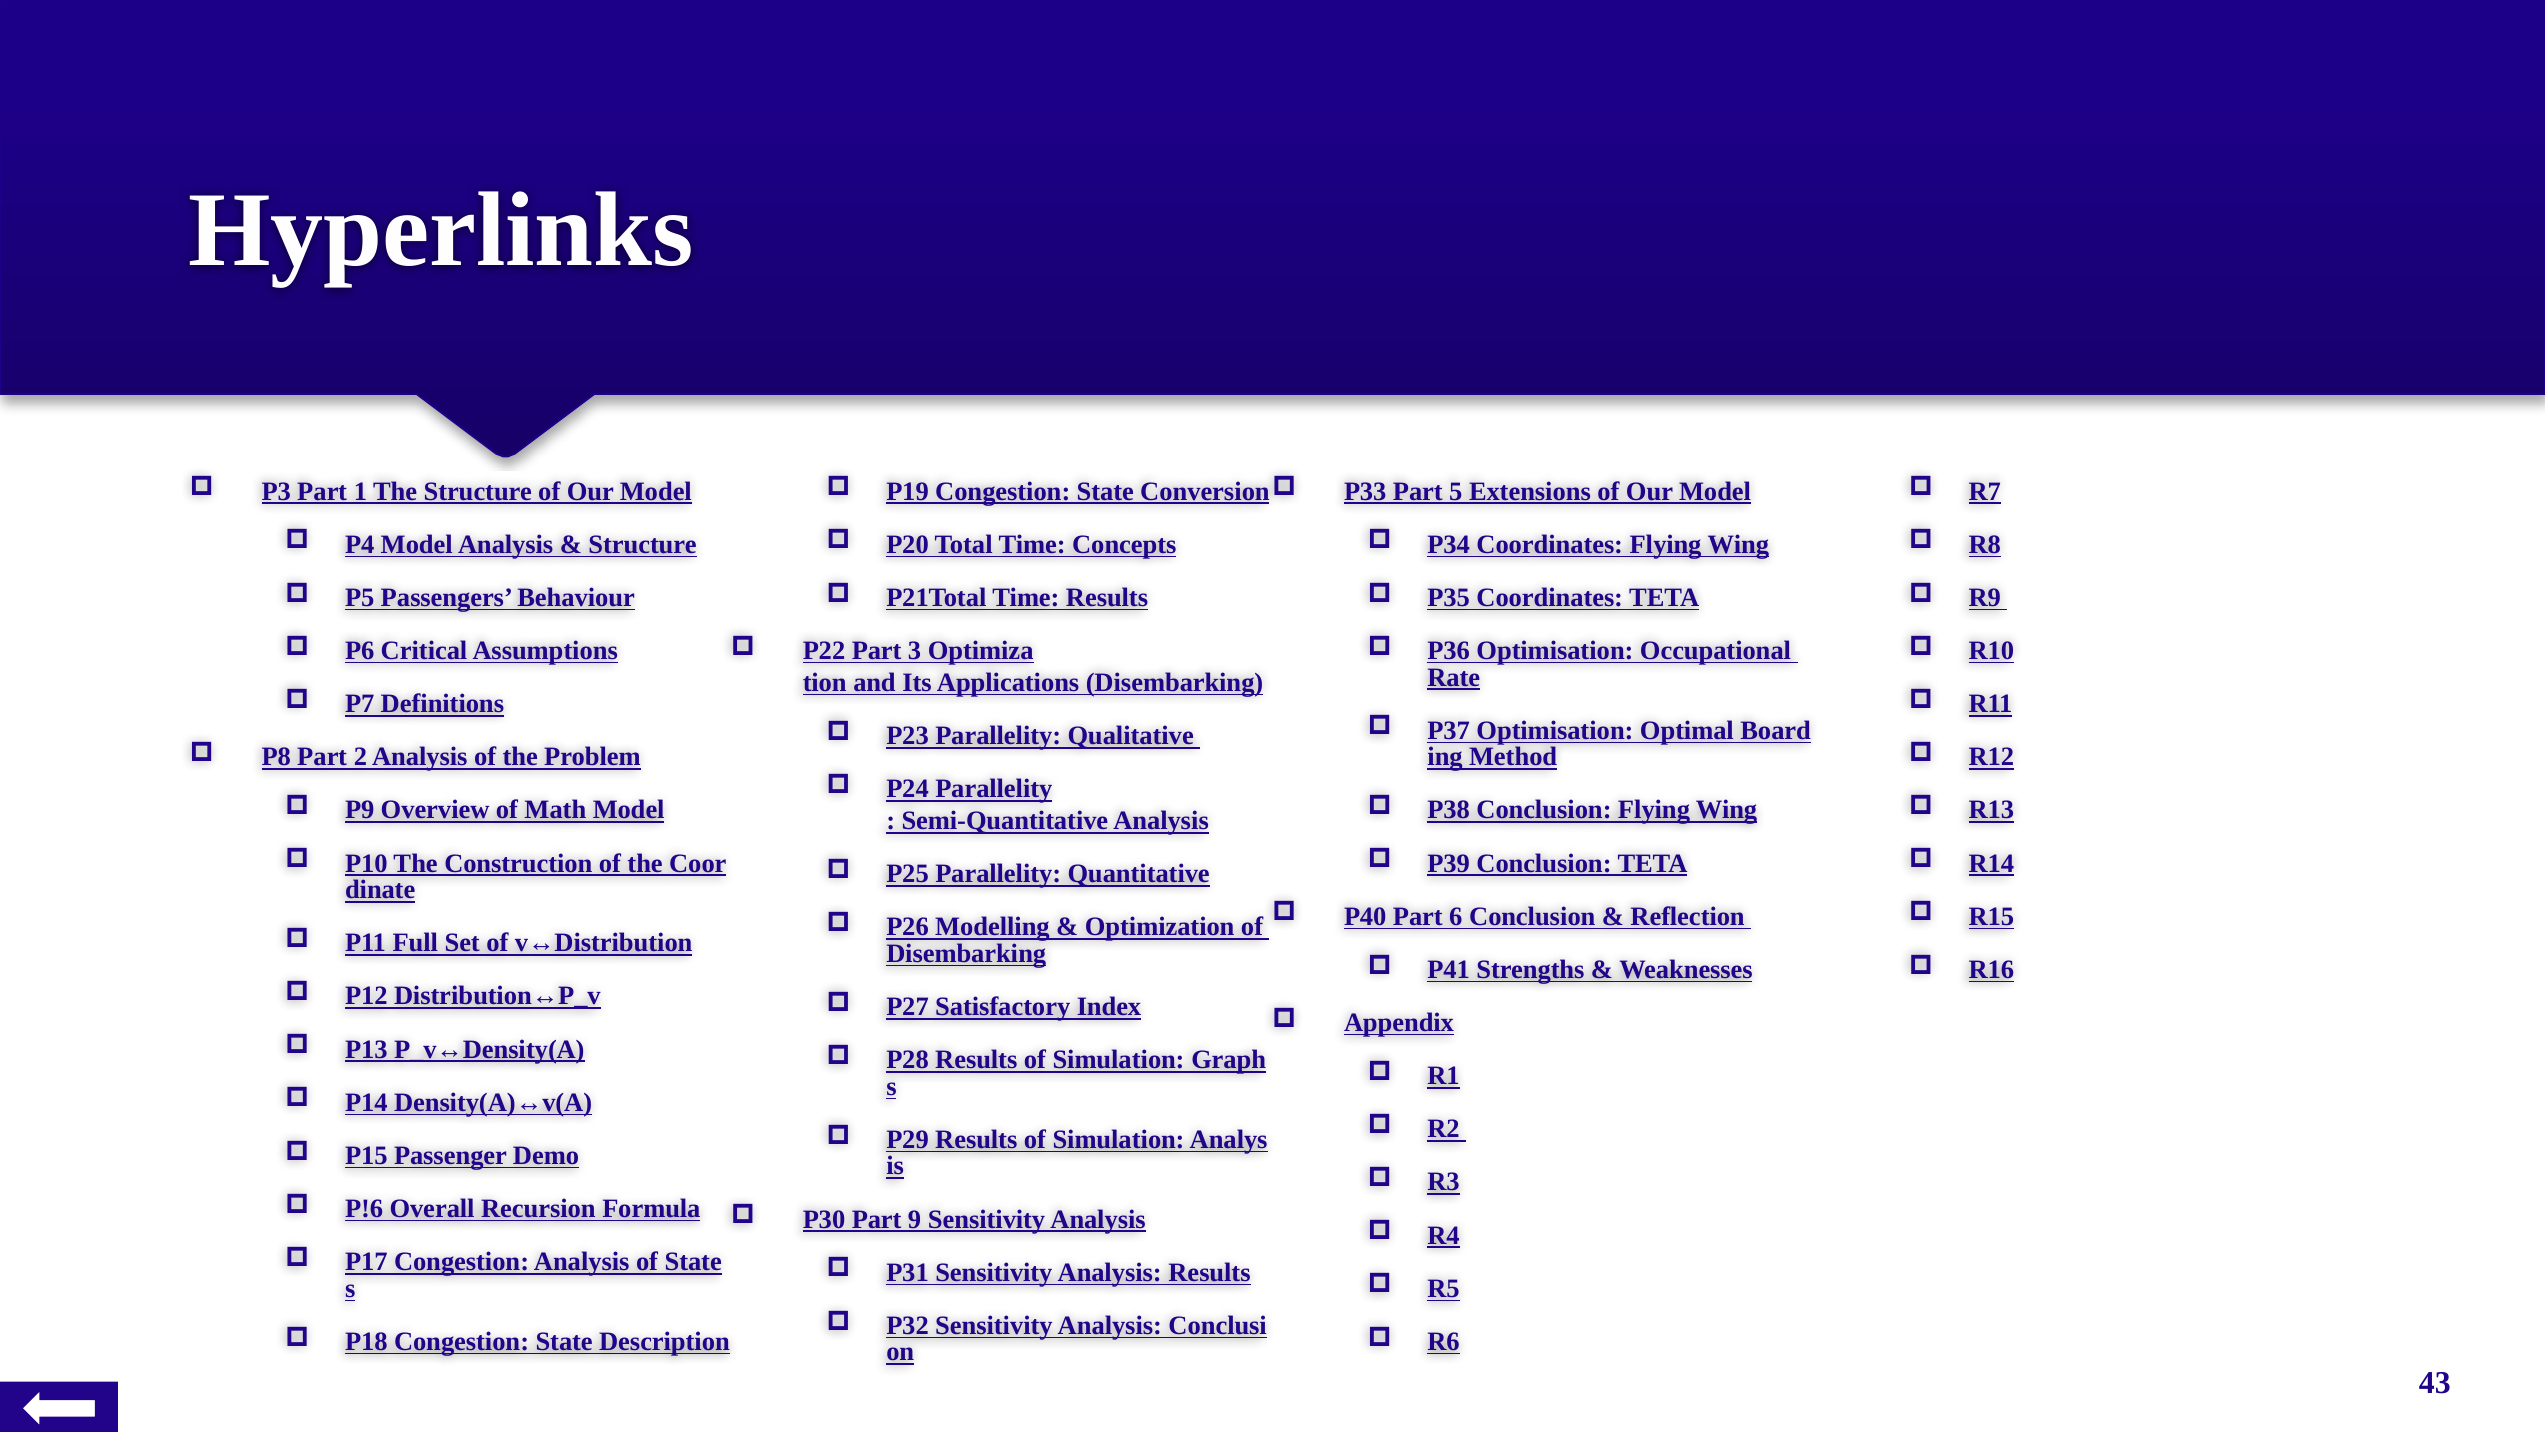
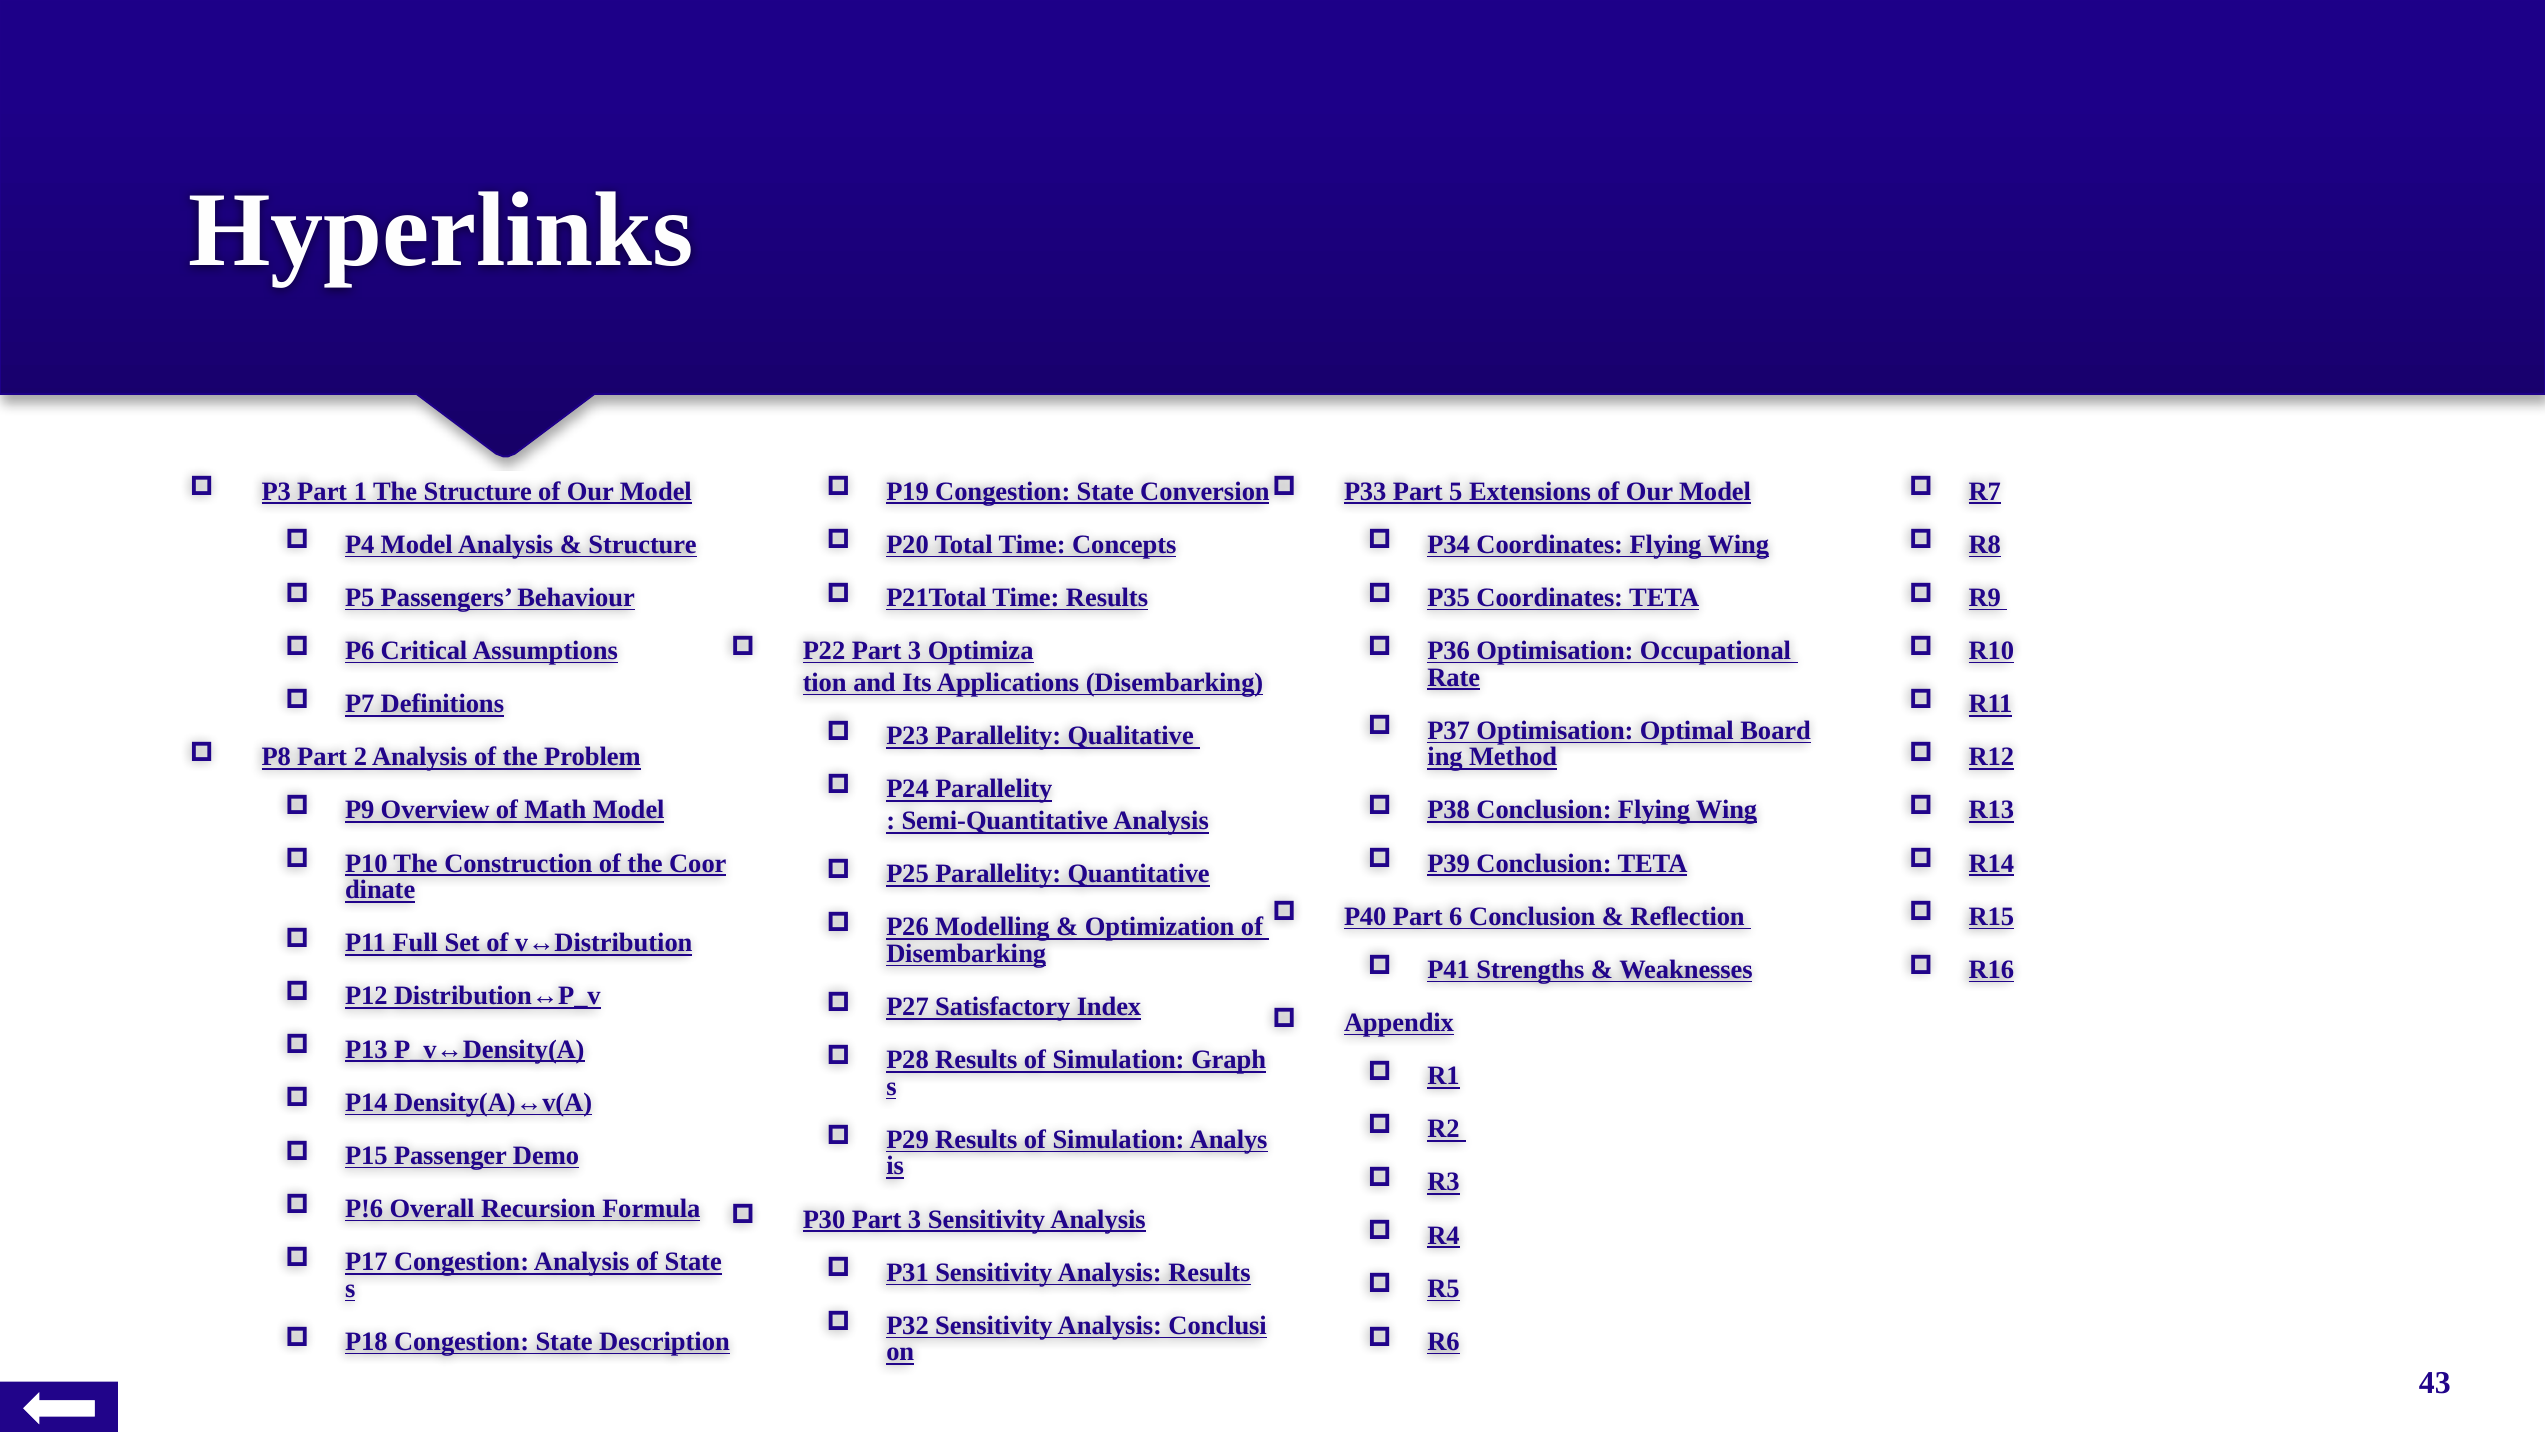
P30 Part 9: 9 -> 3 (915, 1219)
